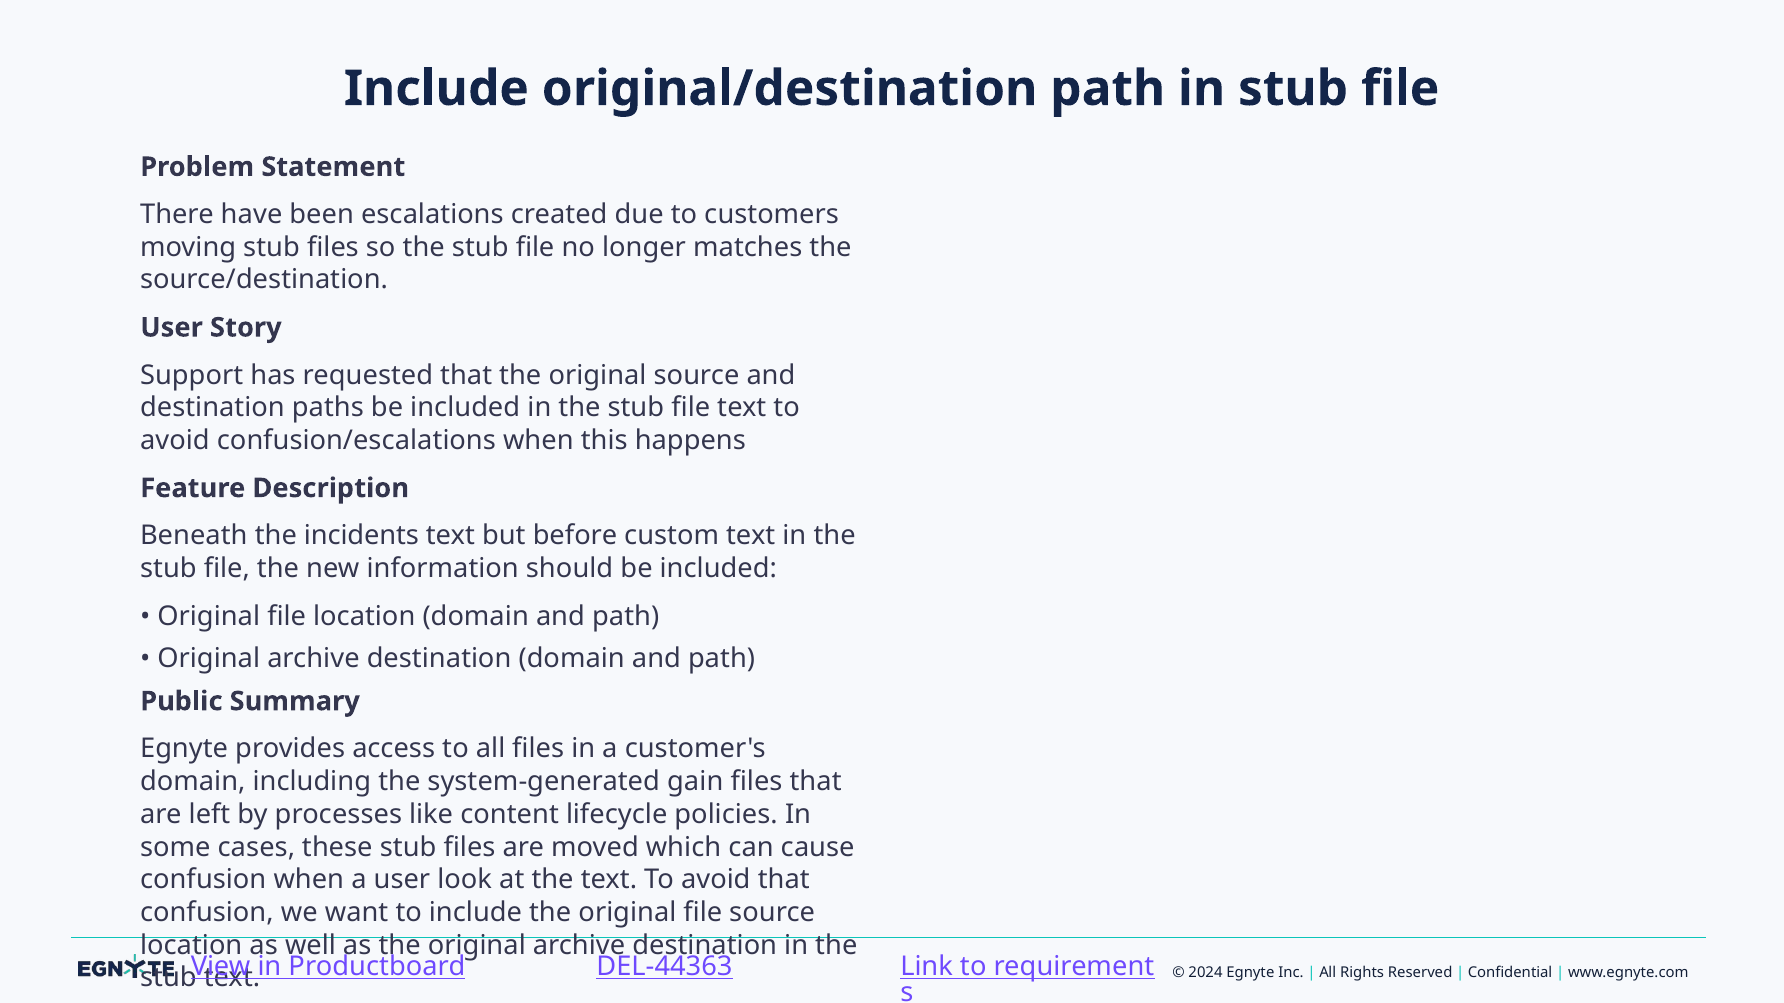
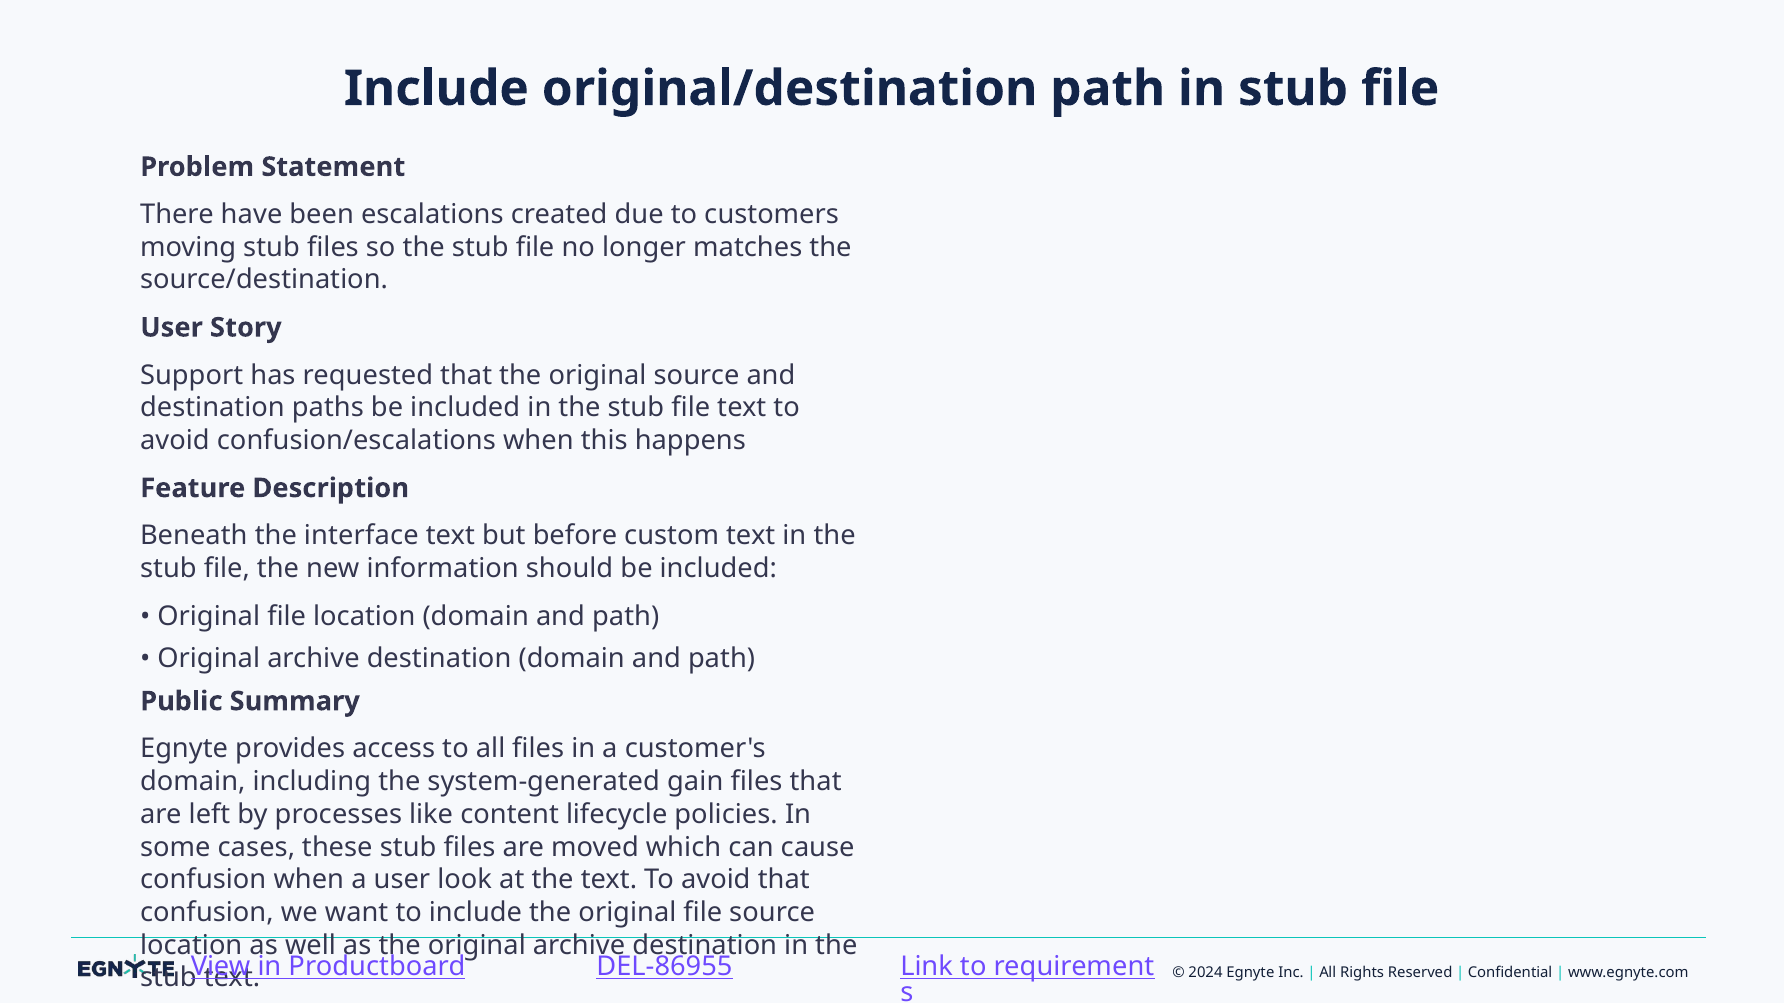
incidents: incidents -> interface (361, 536)
DEL-44363: DEL-44363 -> DEL-86955 (664, 967)
